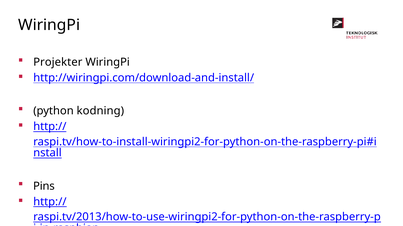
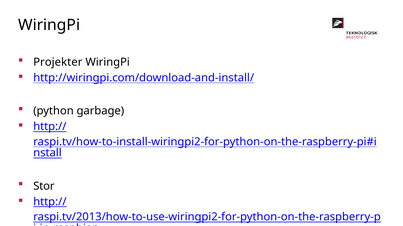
kodning: kodning -> garbage (100, 111)
Pins: Pins -> Stor (44, 187)
